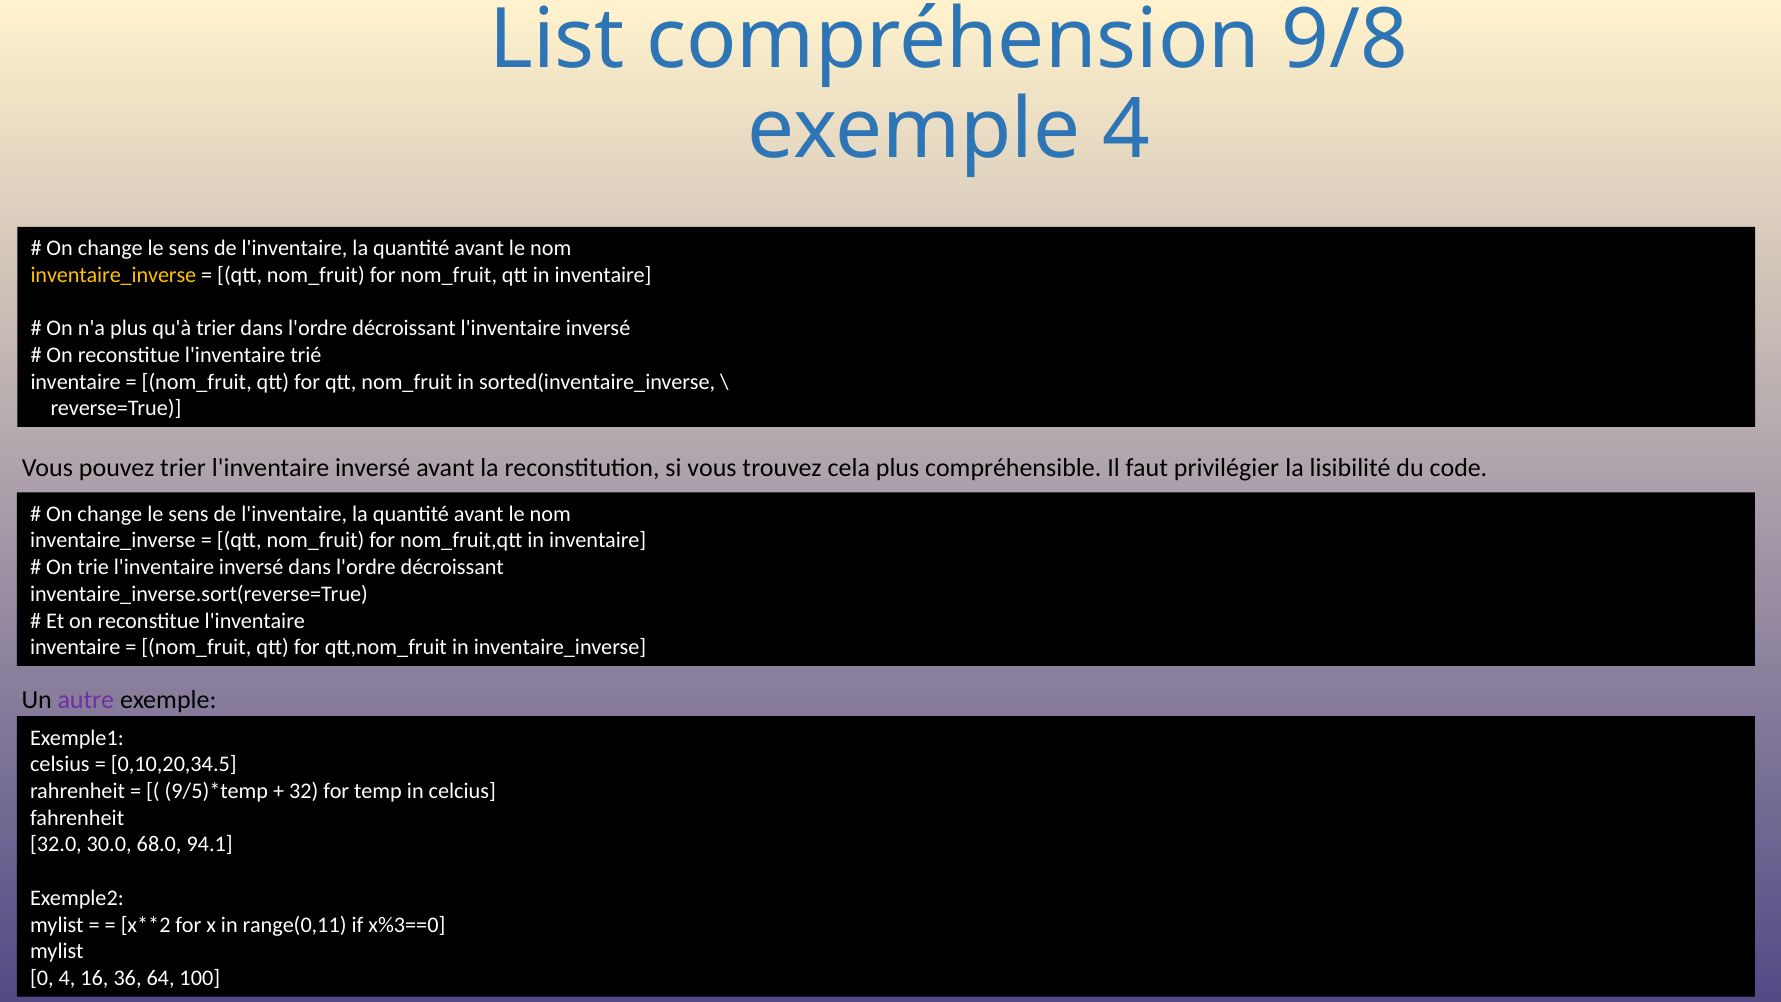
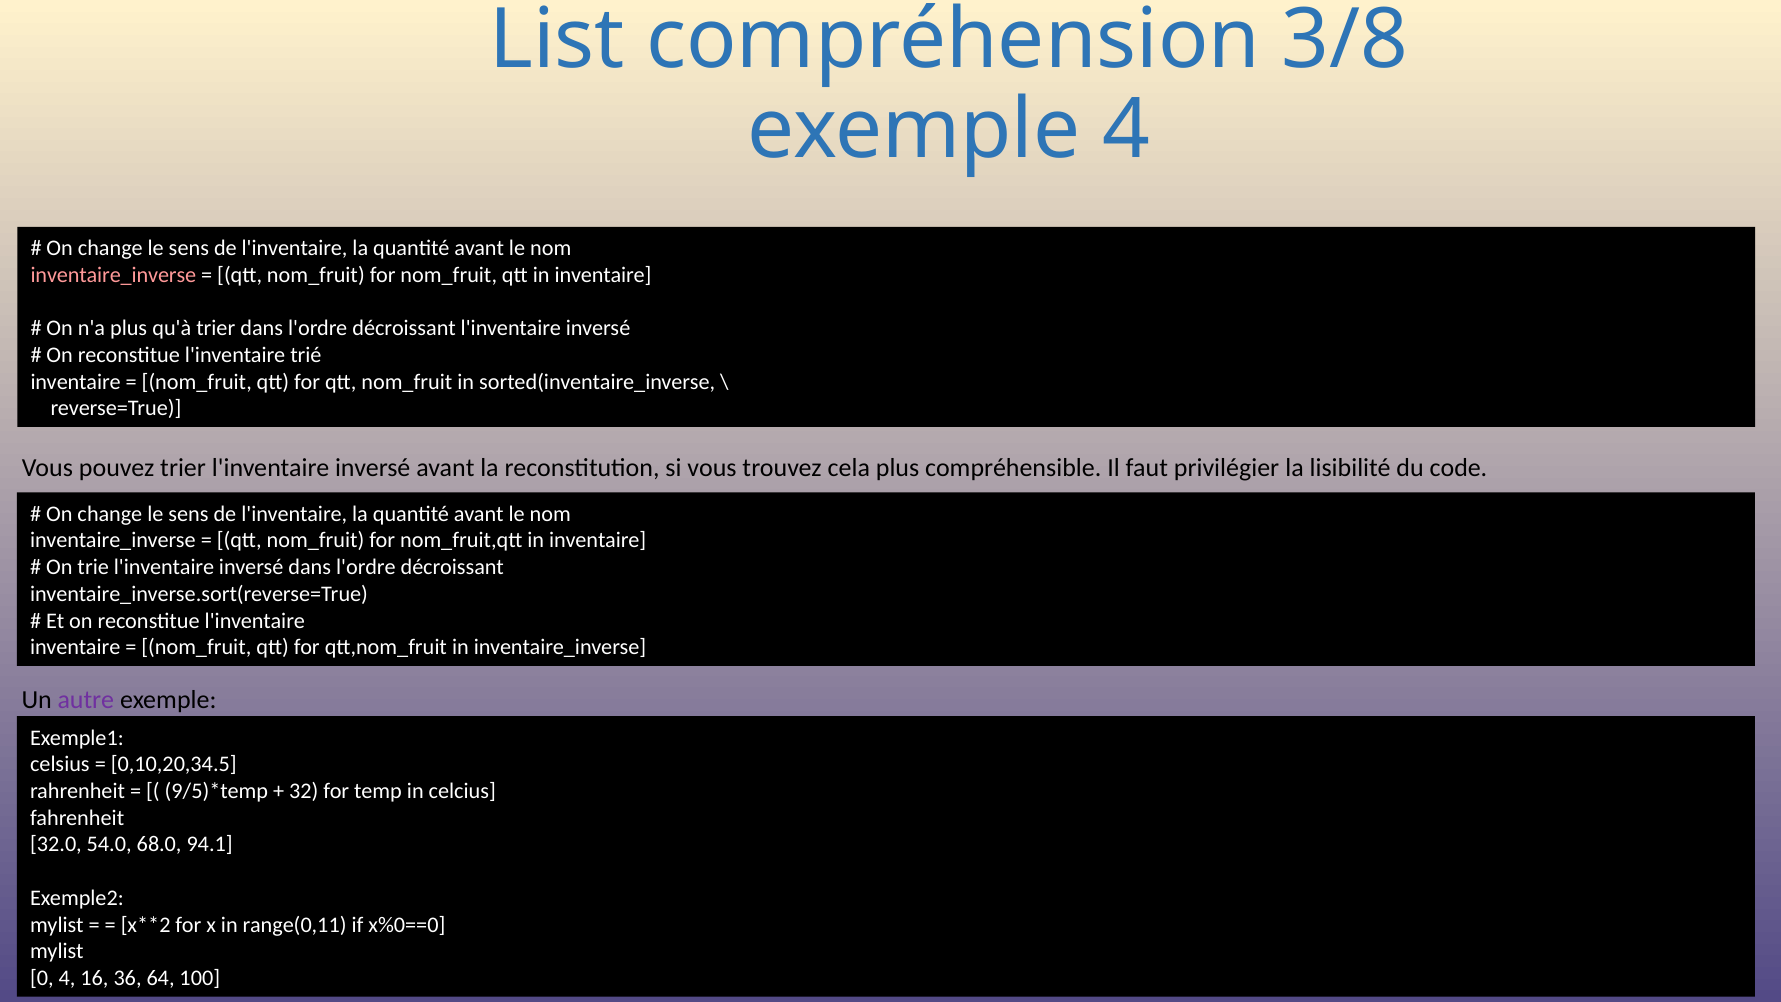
9/8: 9/8 -> 3/8 (1345, 40)
inventaire_inverse colour: yellow -> pink (113, 275)
30.0: 30.0 -> 54.0 (109, 844)
x%3==0: x%3==0 -> x%0==0 (407, 925)
